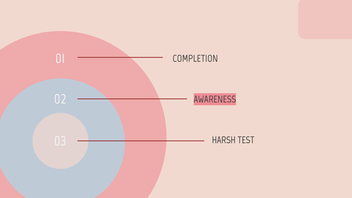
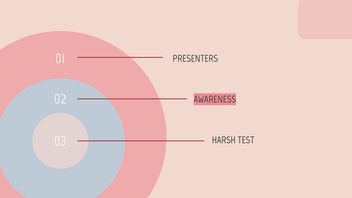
COMPLETION: COMPLETION -> PRESENTERS (195, 59)
